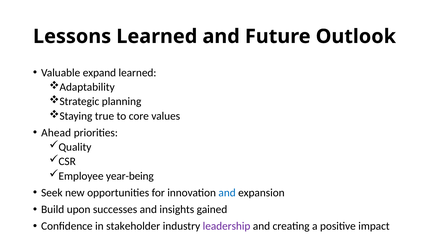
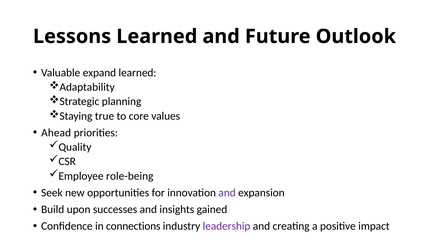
year-being: year-being -> role-being (130, 176)
and colour: blue -> purple (227, 192)
stakeholder: stakeholder -> connections (133, 226)
